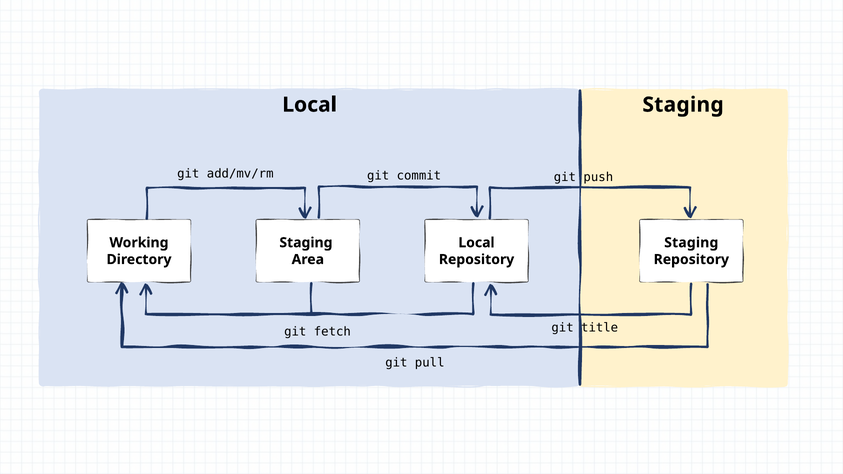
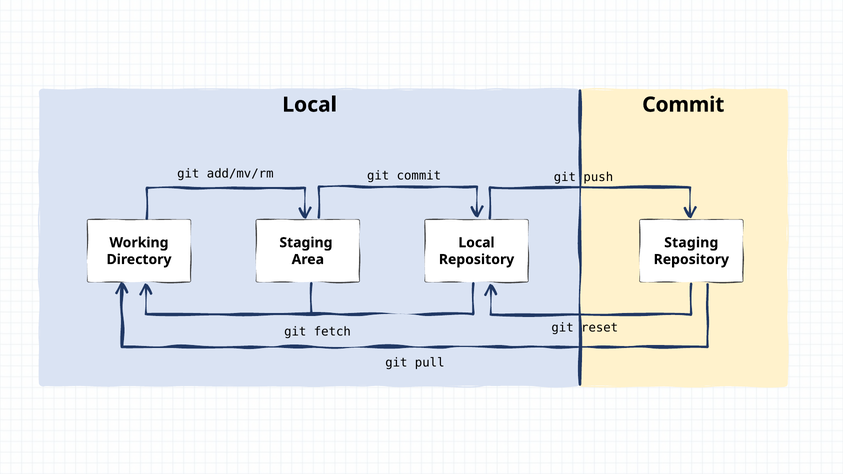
Local Staging: Staging -> Commit (683, 105)
title: title -> reset (600, 328)
